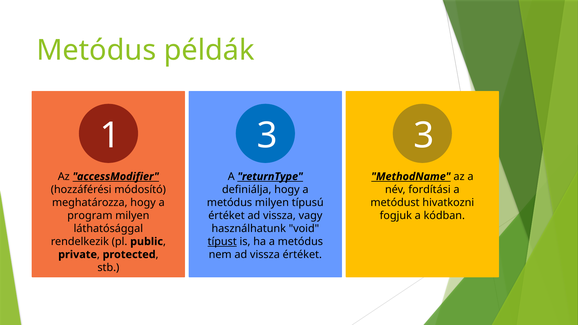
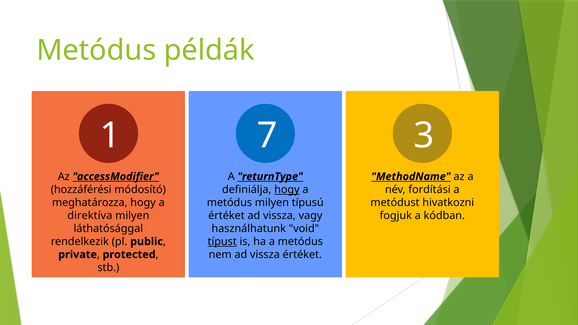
1 3: 3 -> 7 (267, 136)
hogy underline: none -> present (287, 190)
program: program -> direktíva (90, 216)
